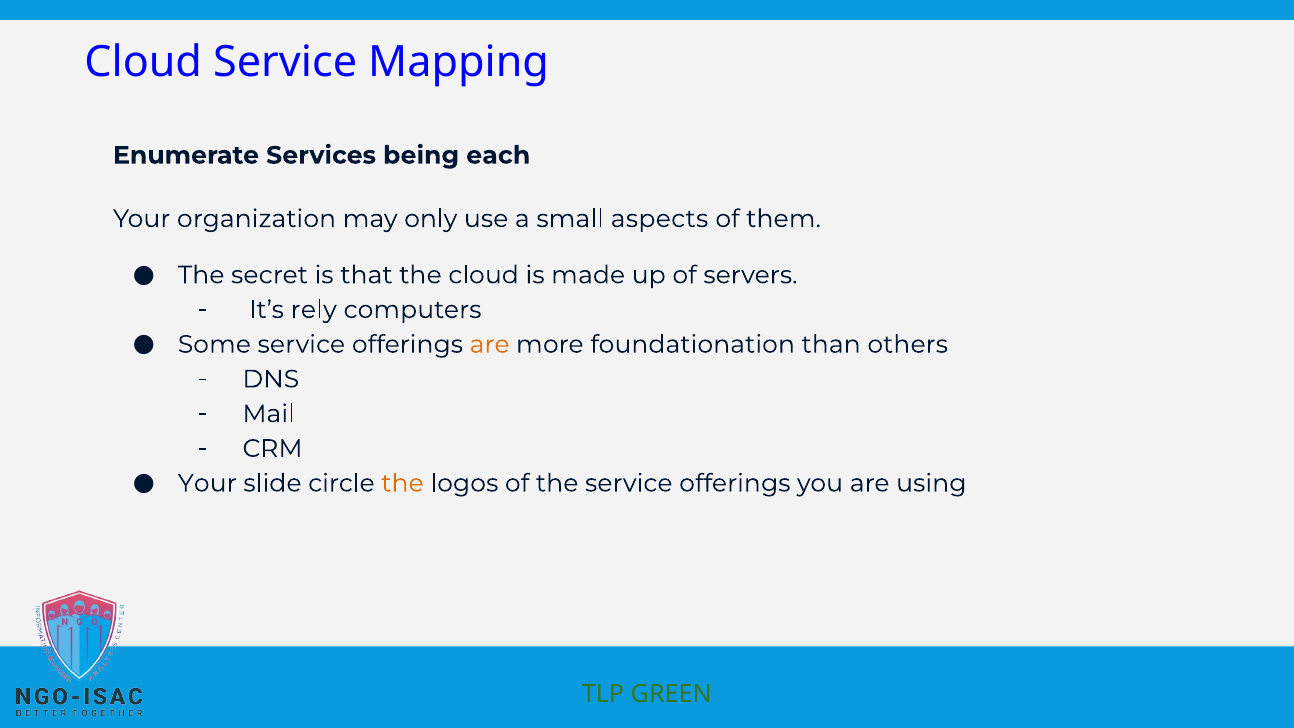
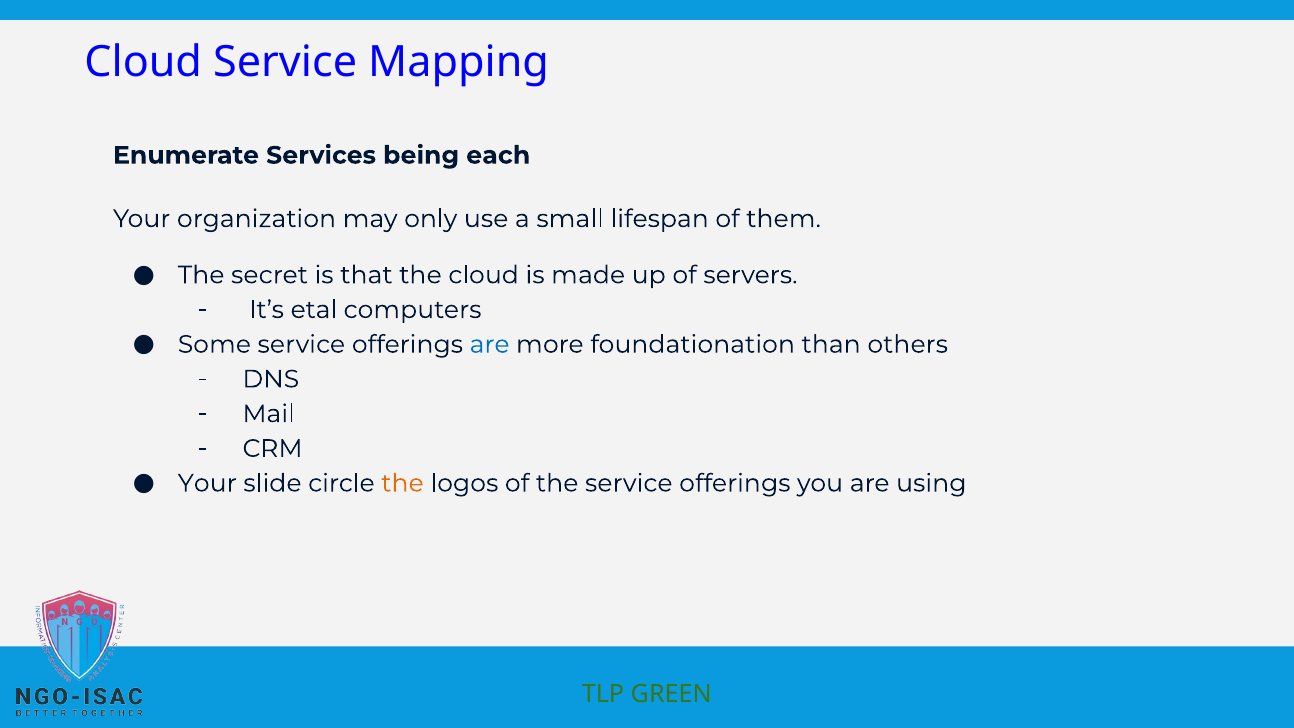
aspects: aspects -> lifespan (660, 219)
rely: rely -> etal (314, 310)
are colour: orange -> blue (490, 344)
